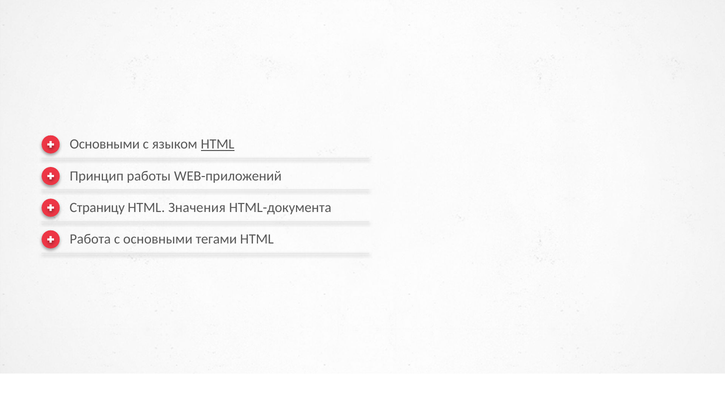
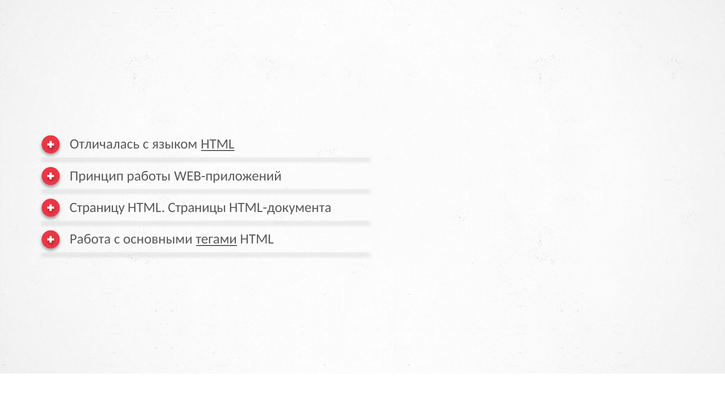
Основными: Основными -> Отличалась (105, 144)
Значения: Значения -> Страницы (197, 208)
тегами underline: none -> present (216, 239)
